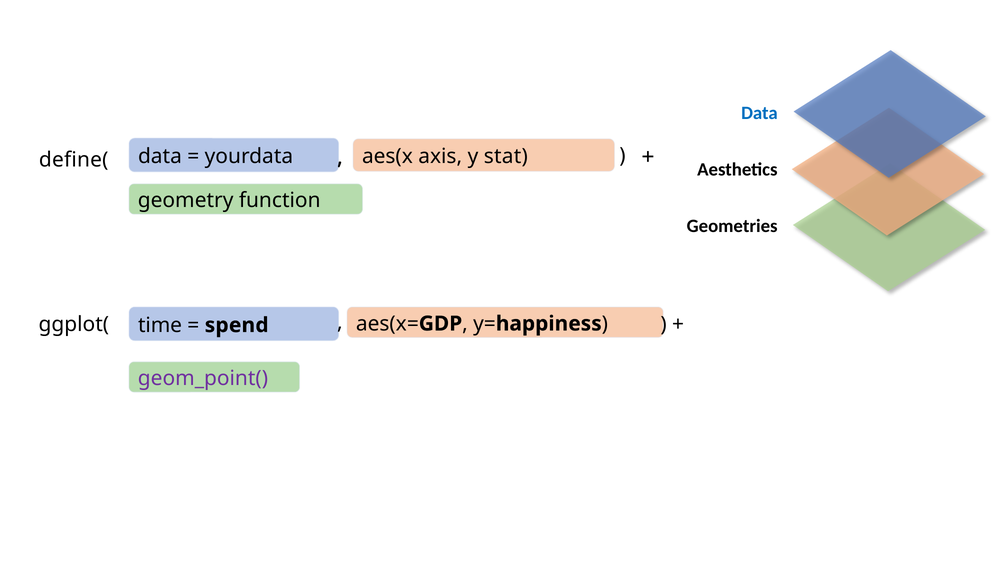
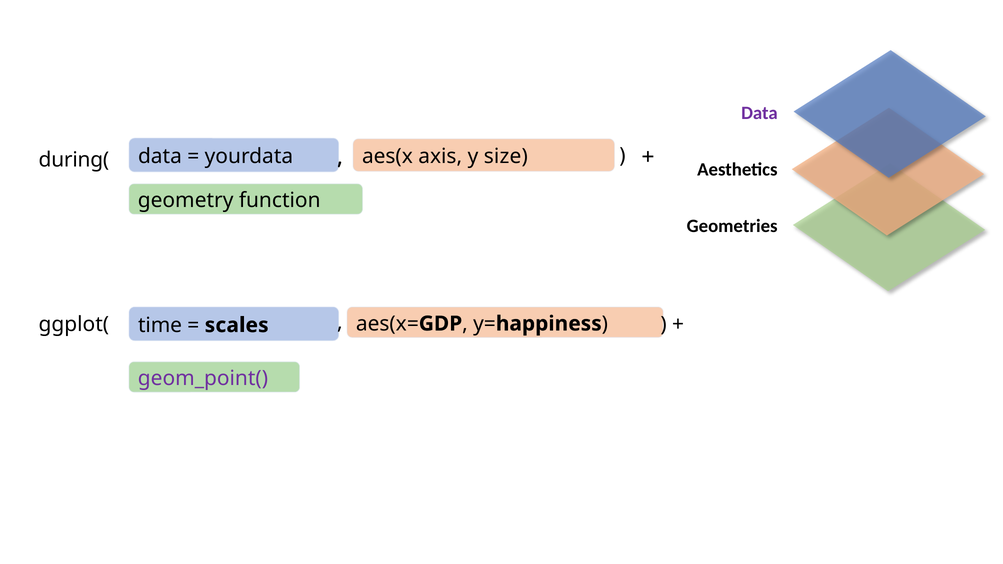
Data colour: blue -> purple (759, 113)
stat: stat -> size (506, 157)
define(: define( -> during( (74, 160)
spend: spend -> scales (237, 325)
